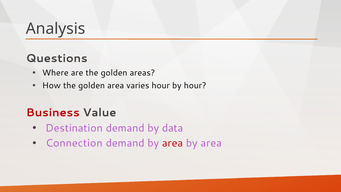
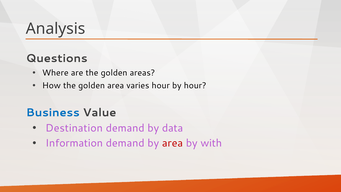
Business colour: red -> blue (53, 113)
Connection: Connection -> Information (74, 143)
area: area -> with (211, 143)
